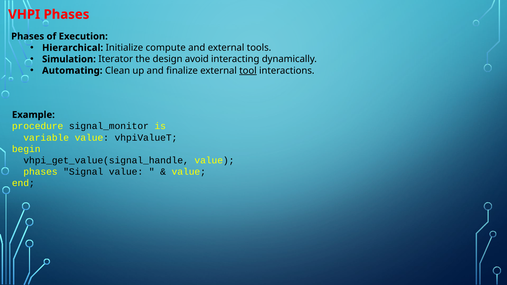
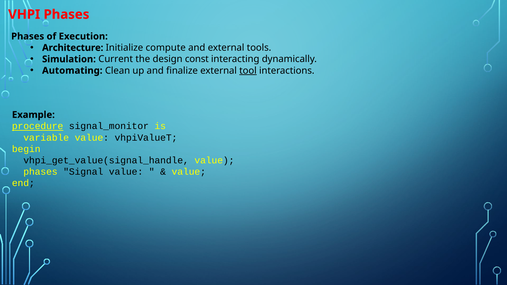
Hierarchical: Hierarchical -> Architecture (73, 48)
Iterator: Iterator -> Current (116, 59)
avoid: avoid -> const (197, 59)
procedure underline: none -> present (38, 126)
